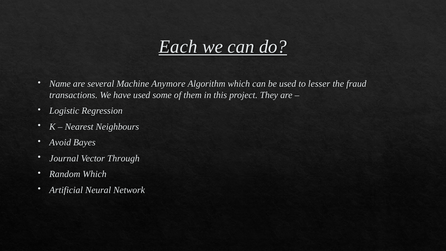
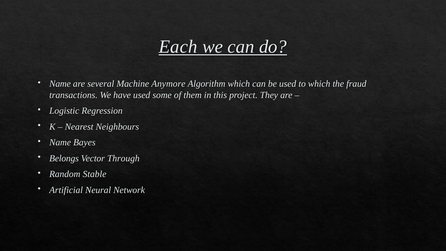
to lesser: lesser -> which (319, 84)
Avoid: Avoid -> Name (60, 142)
Journal: Journal -> Belongs (64, 158)
Random Which: Which -> Stable (95, 174)
